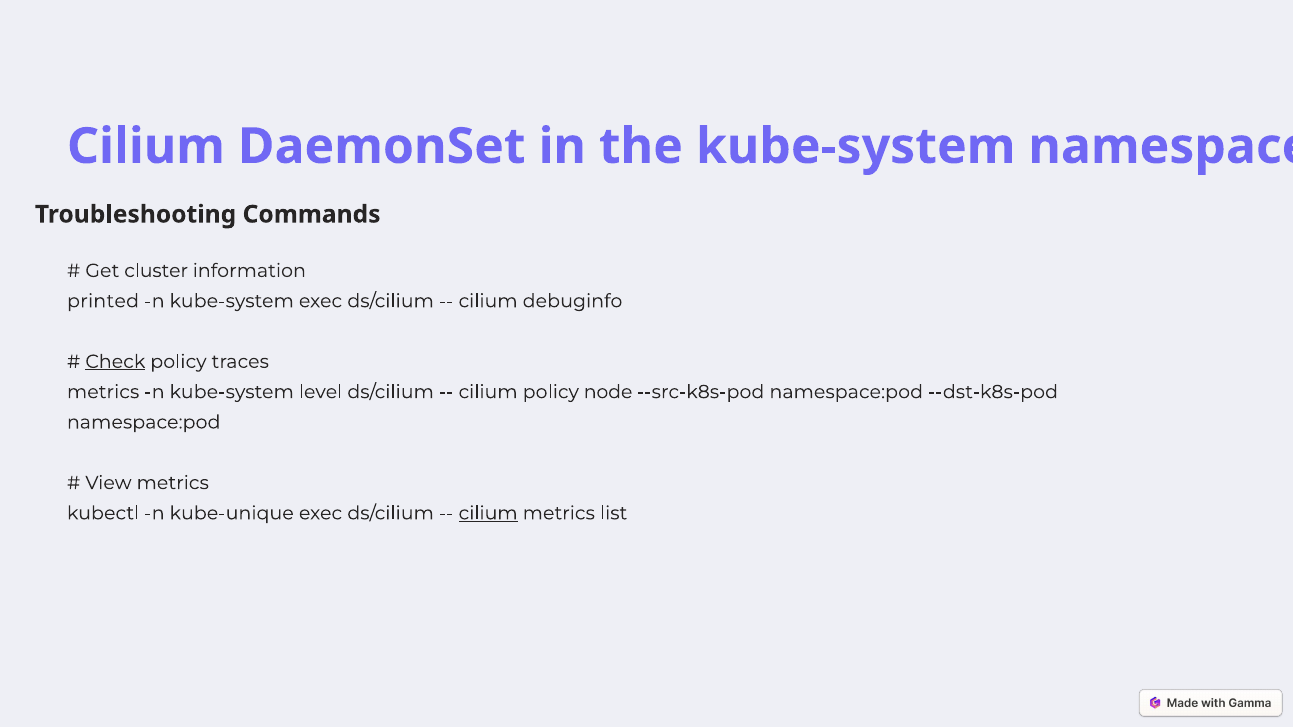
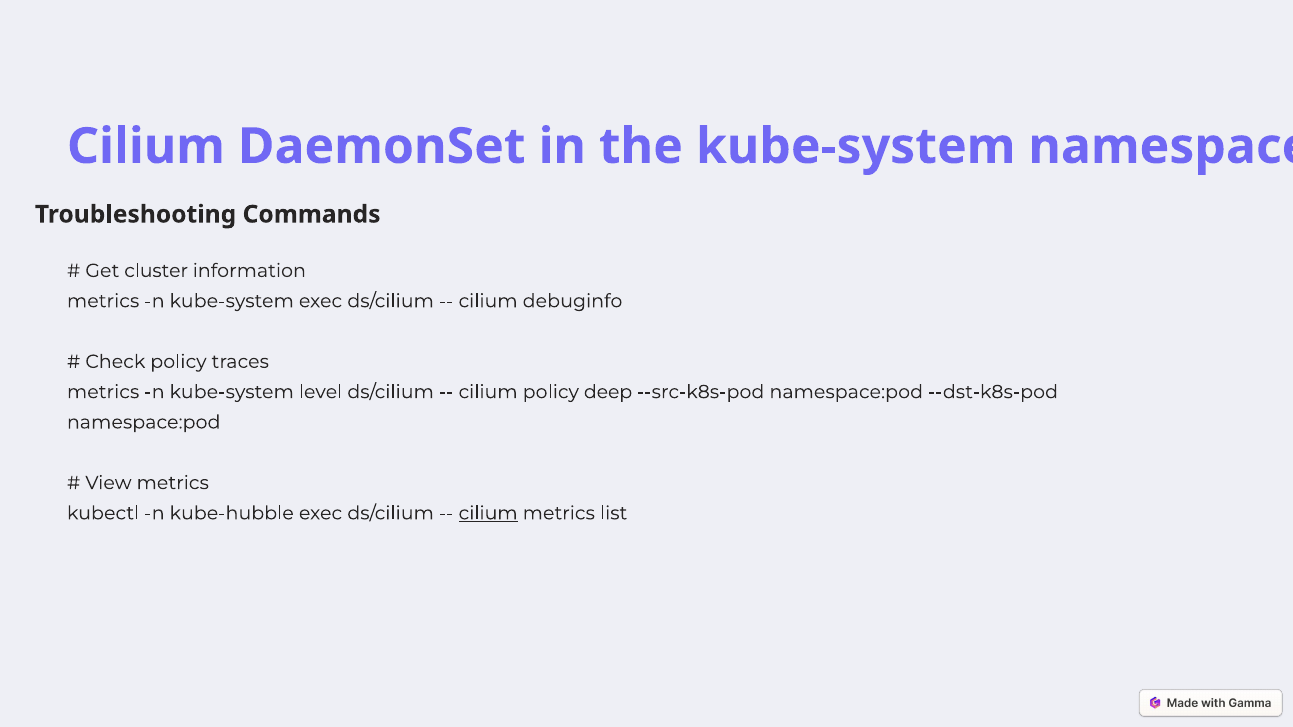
printed: printed -> metrics (103, 301)
Check underline: present -> none (115, 362)
node: node -> deep (608, 392)
kube-unique: kube-unique -> kube-hubble (232, 513)
